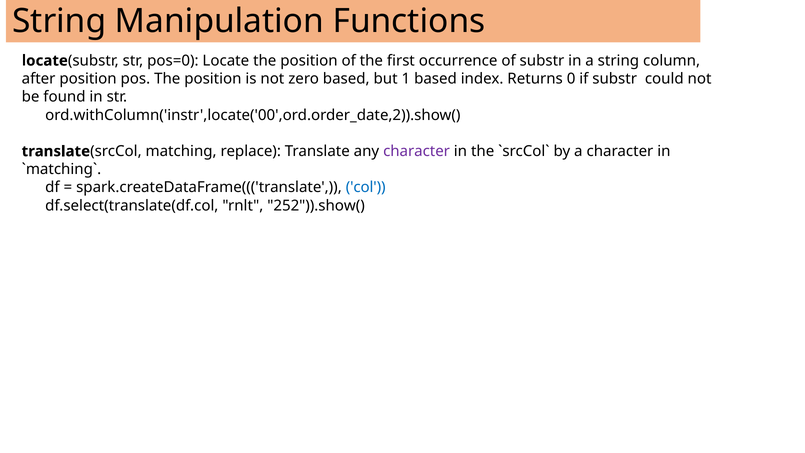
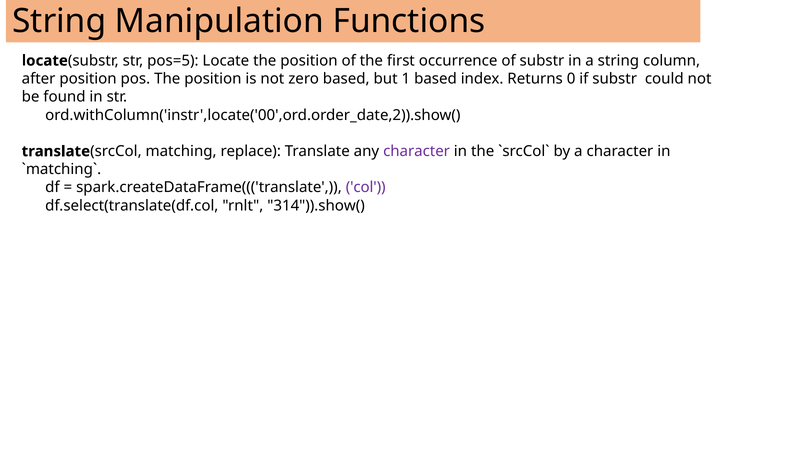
pos=0: pos=0 -> pos=5 (173, 61)
col colour: blue -> purple (366, 187)
252")).show(: 252")).show( -> 314")).show( (316, 206)
